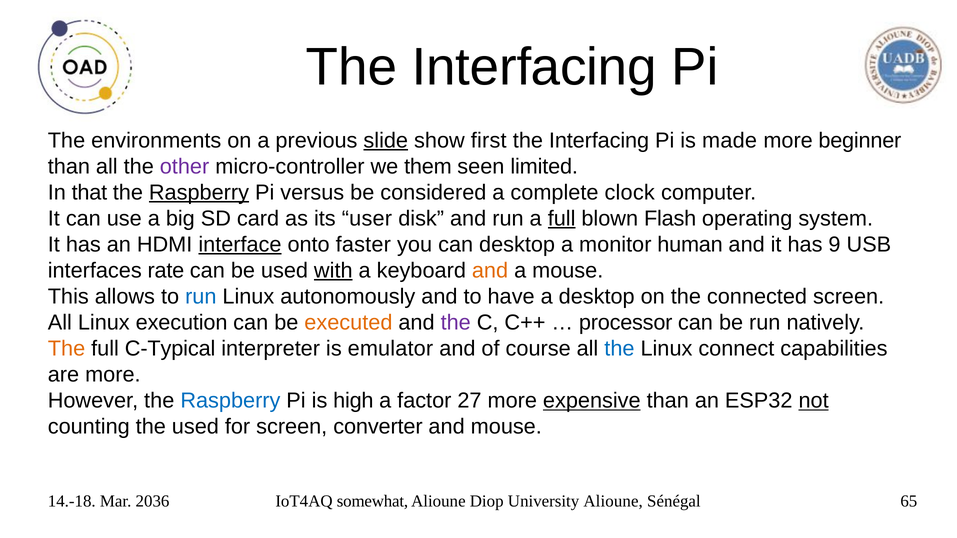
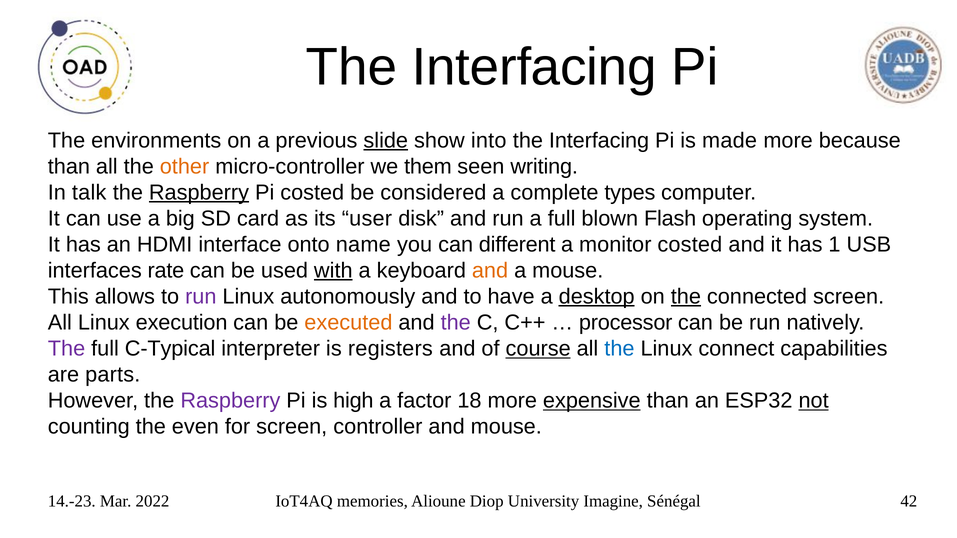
first: first -> into (489, 140)
beginner: beginner -> because (860, 140)
other colour: purple -> orange (185, 167)
limited: limited -> writing (544, 167)
that: that -> talk (89, 193)
Pi versus: versus -> costed (312, 193)
clock: clock -> types (630, 193)
full underline: present -> none (562, 219)
interface underline: present -> none (240, 245)
faster: faster -> name (363, 245)
can desktop: desktop -> different (517, 245)
monitor human: human -> costed (690, 245)
9: 9 -> 1 (834, 245)
run colour: blue -> purple (201, 297)
desktop underline: none -> present (597, 297)
the underline: none -> present (686, 297)
The colour: orange -> purple (67, 349)
emulator: emulator -> registers (390, 349)
course underline: none -> present (538, 349)
are more: more -> parts (113, 375)
Raspberry colour: blue -> purple (230, 401)
27: 27 -> 18 (469, 401)
the used: used -> even (195, 427)
converter: converter -> controller (378, 427)
14.-18: 14.-18 -> 14.-23 (72, 502)
2036: 2036 -> 2022 (153, 502)
somewhat: somewhat -> memories (372, 502)
University Alioune: Alioune -> Imagine (613, 502)
65: 65 -> 42 (909, 502)
